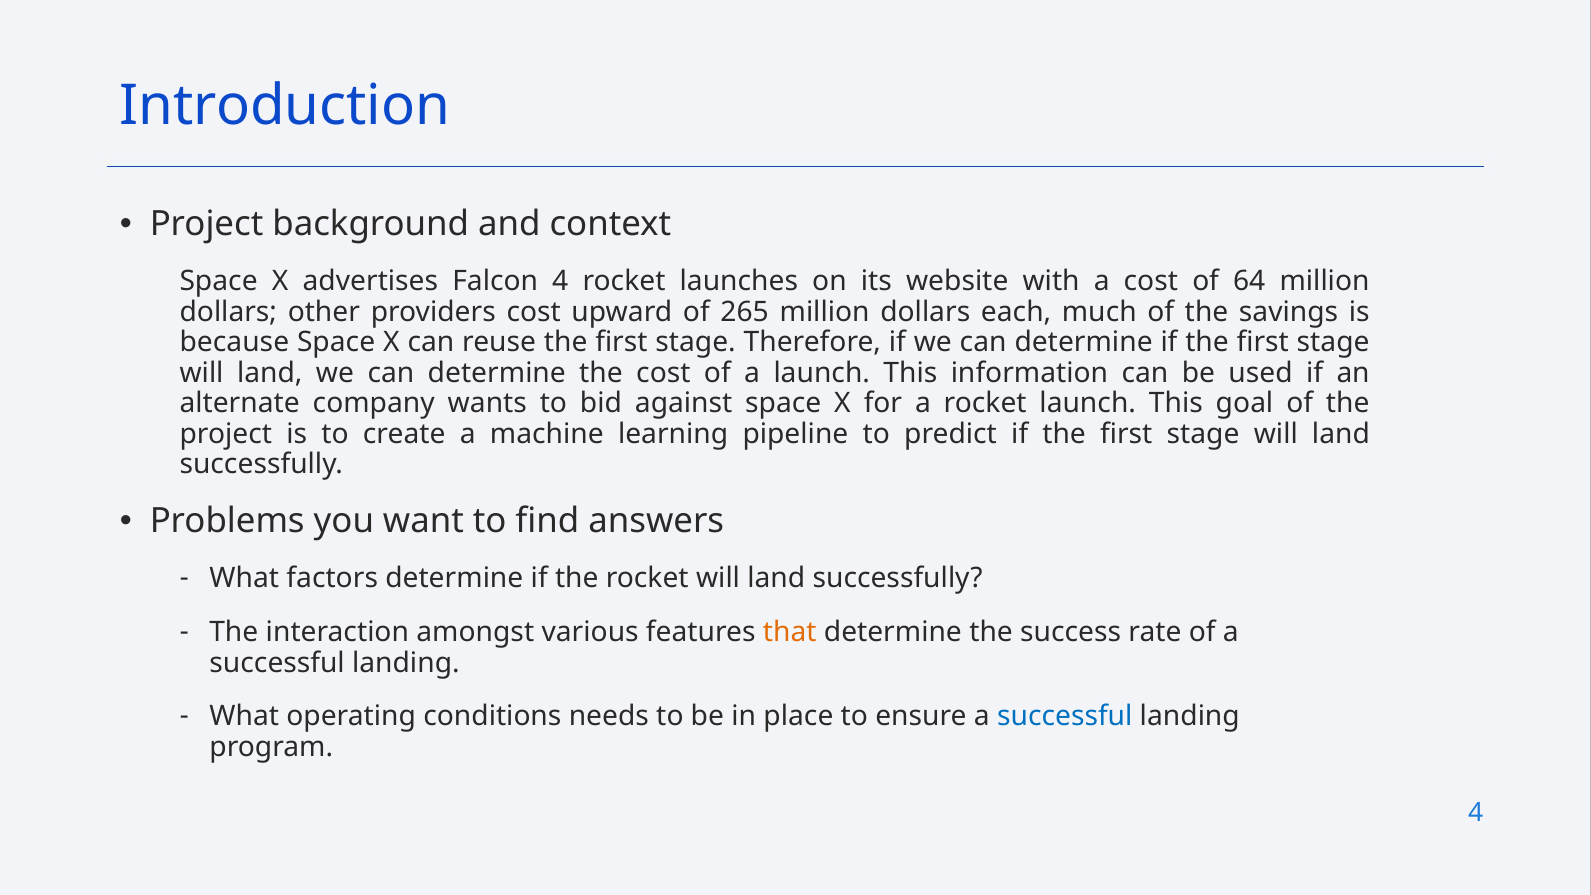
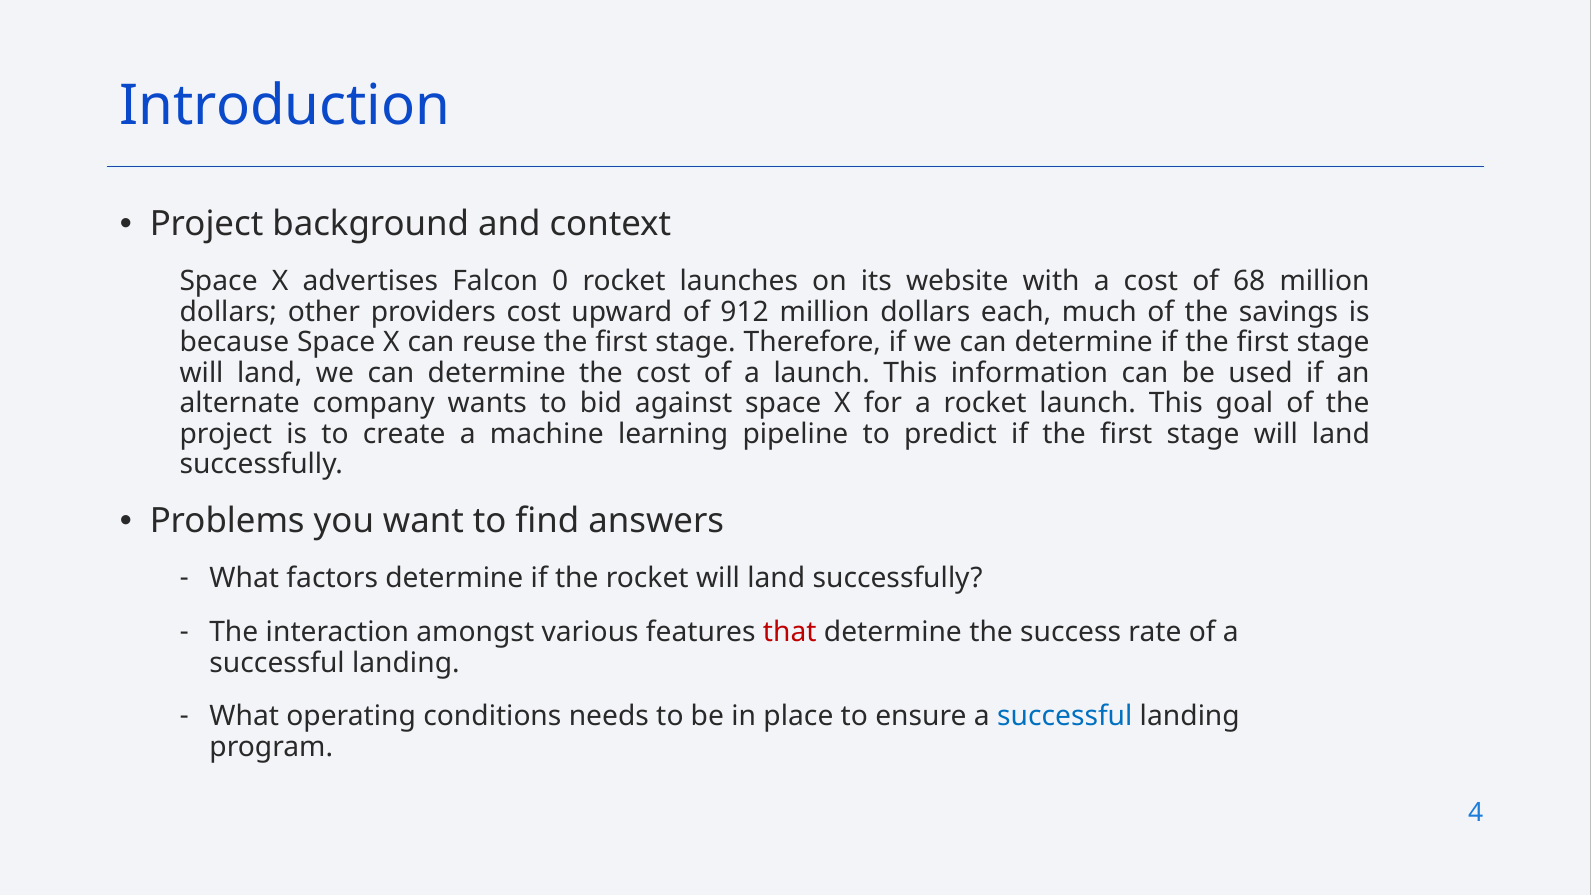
Falcon 4: 4 -> 0 (560, 281)
64: 64 -> 68 (1249, 281)
265: 265 -> 912 (745, 312)
that colour: orange -> red (790, 632)
